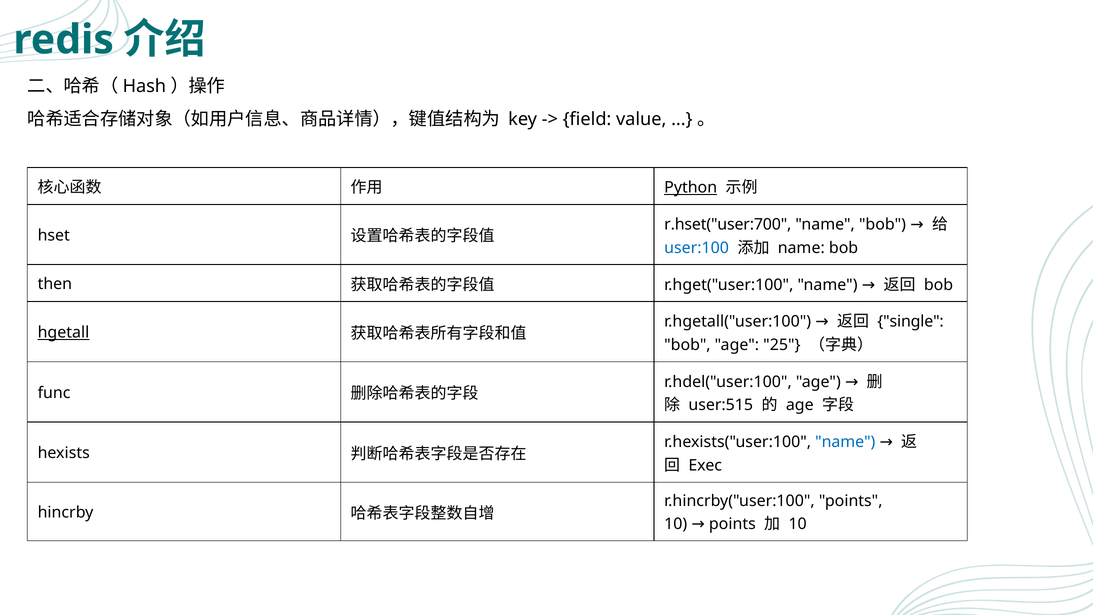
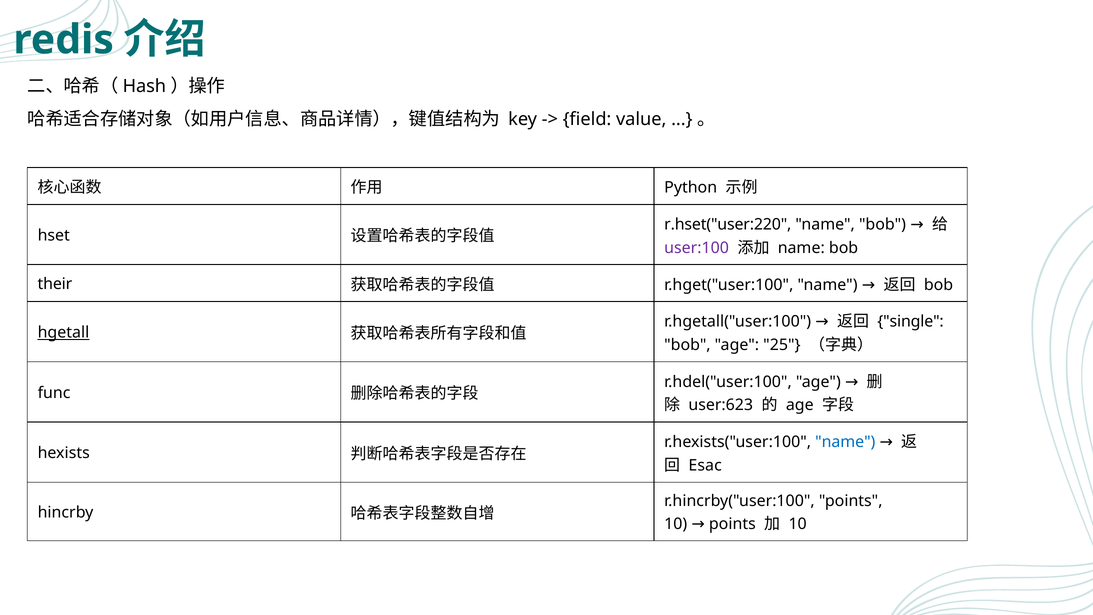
Python underline: present -> none (691, 188)
r.hset("user:700: r.hset("user:700 -> r.hset("user:220 (728, 224)
user:100 colour: blue -> purple (697, 248)
then: then -> their (55, 284)
user:515: user:515 -> user:623 (721, 405)
Exec: Exec -> Esac (705, 465)
